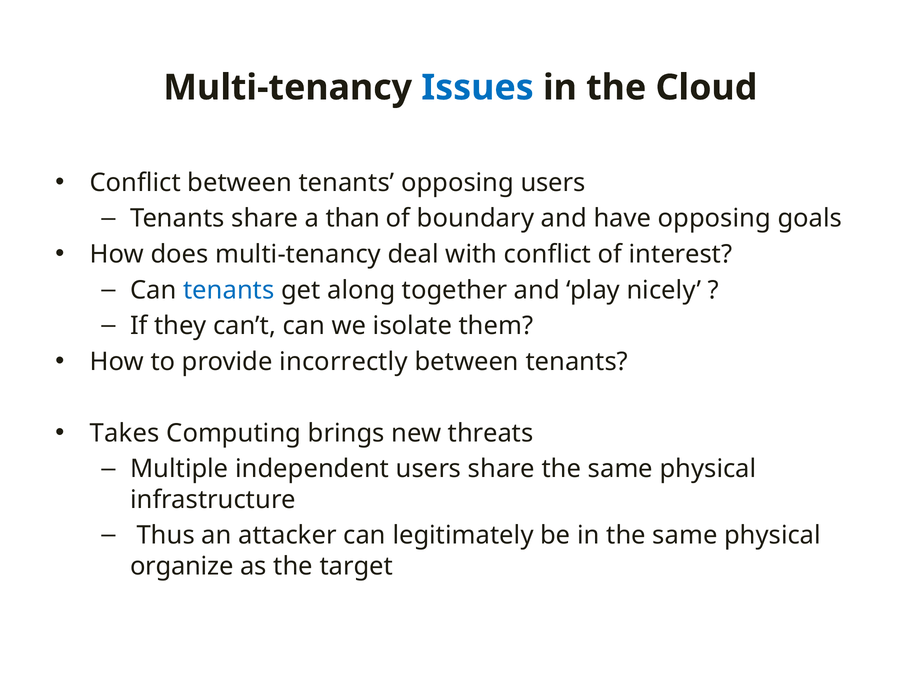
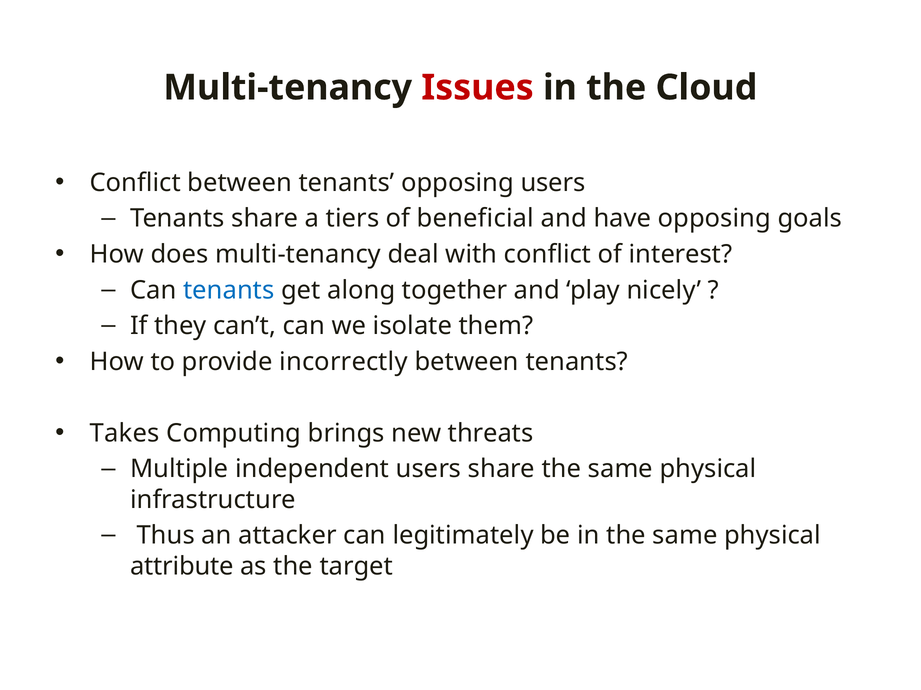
Issues colour: blue -> red (478, 88)
than: than -> tiers (353, 219)
boundary: boundary -> beneficial (475, 219)
organize: organize -> attribute (182, 567)
